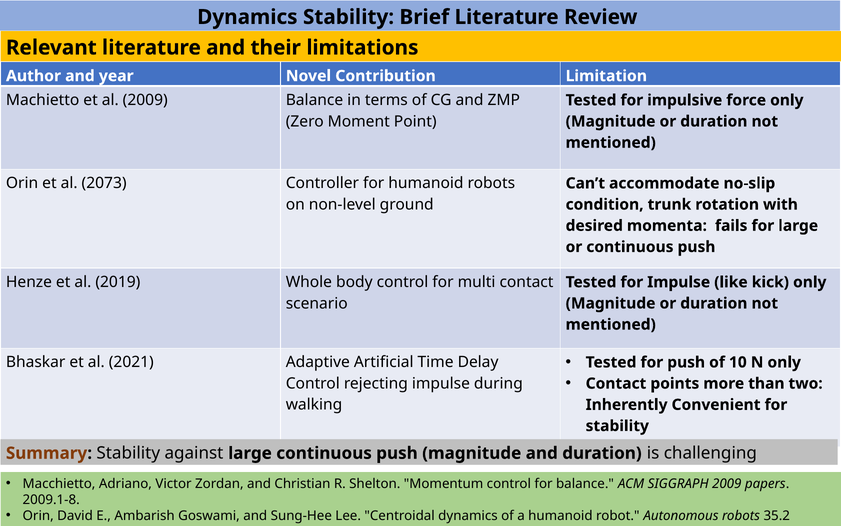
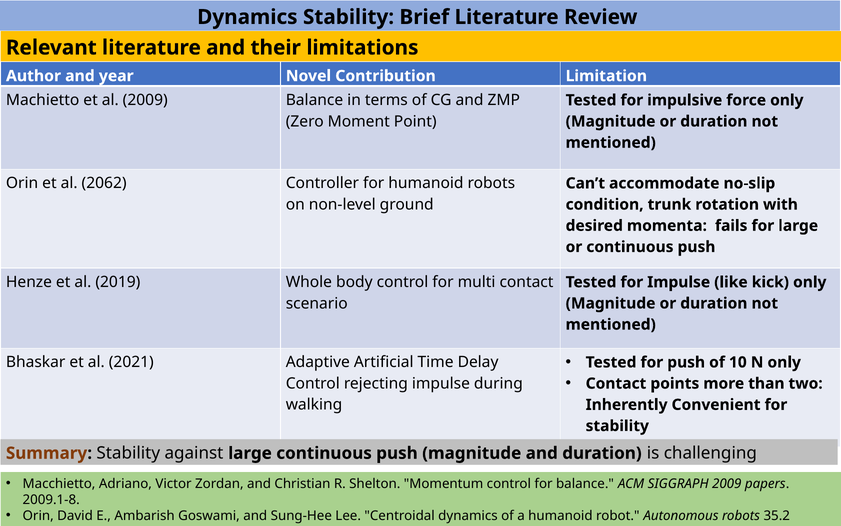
2073: 2073 -> 2062 (104, 183)
